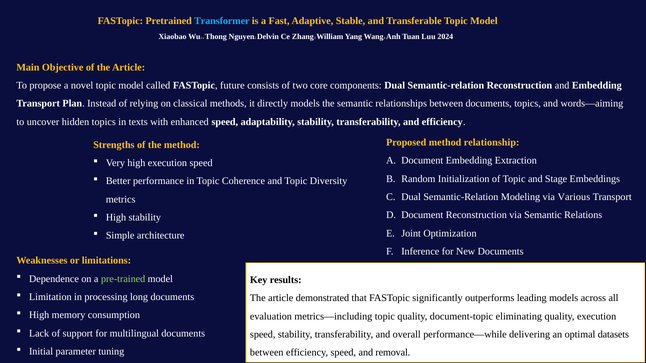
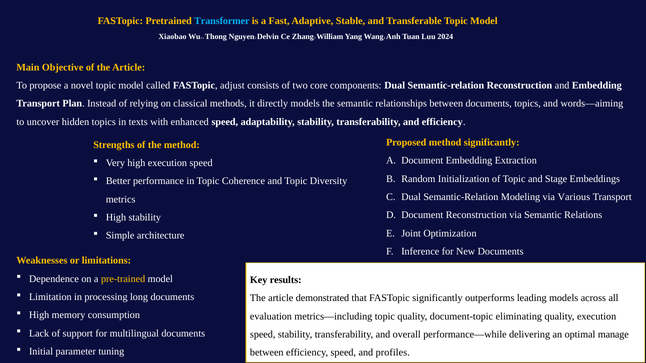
future: future -> adjust (232, 85)
method relationship: relationship -> significantly (492, 143)
pre-trained colour: light green -> yellow (123, 279)
datasets: datasets -> manage (613, 335)
removal: removal -> profiles (393, 353)
